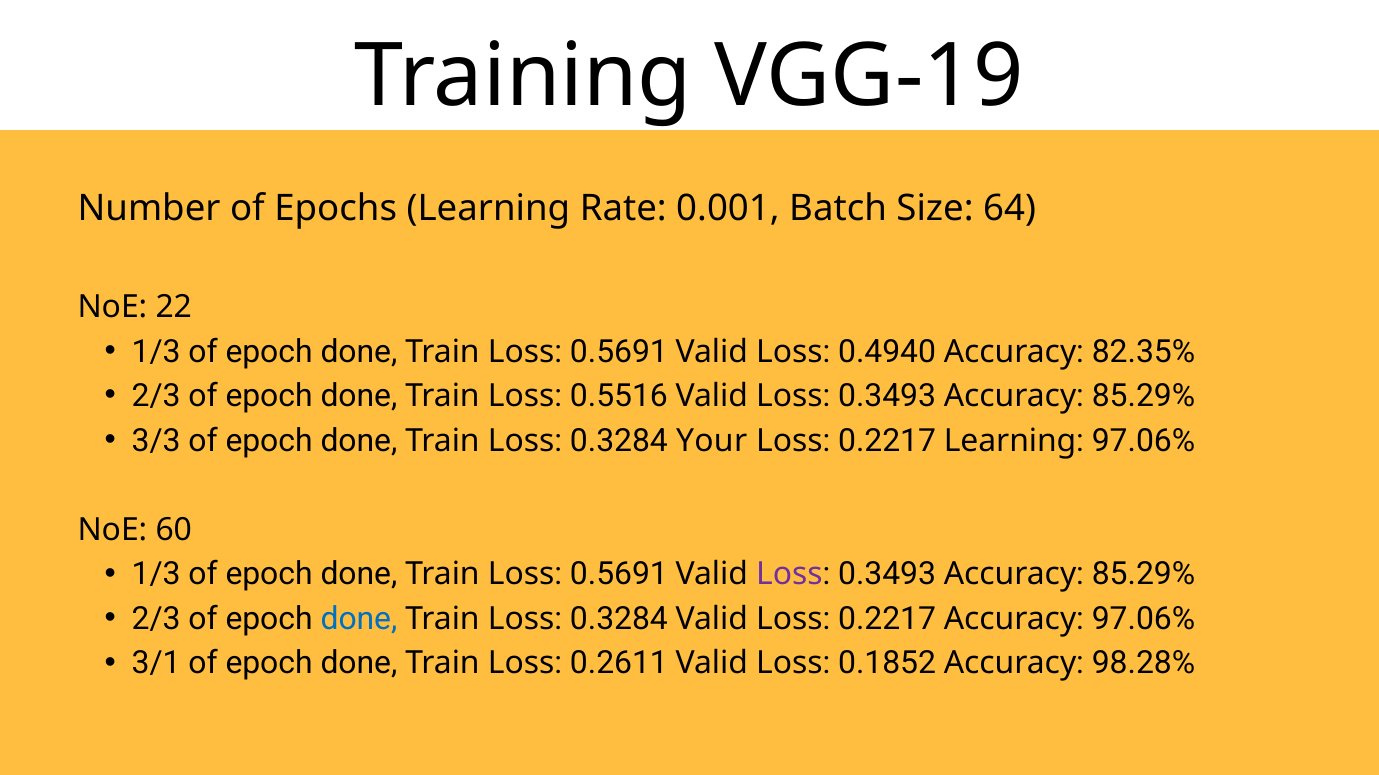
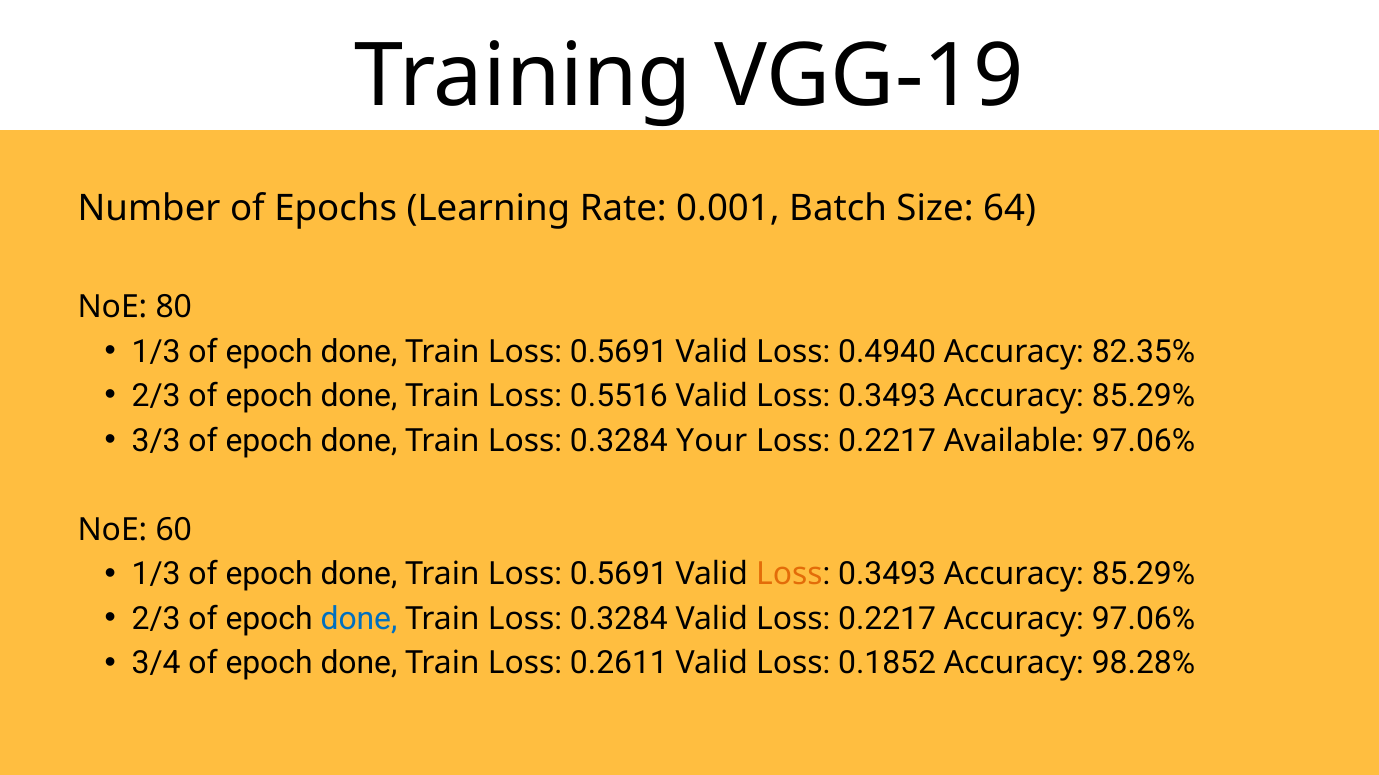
22: 22 -> 80 (174, 307)
0.2217 Learning: Learning -> Available (1010, 441)
Loss colour: purple -> orange (789, 575)
3/1: 3/1 -> 3/4 (156, 664)
